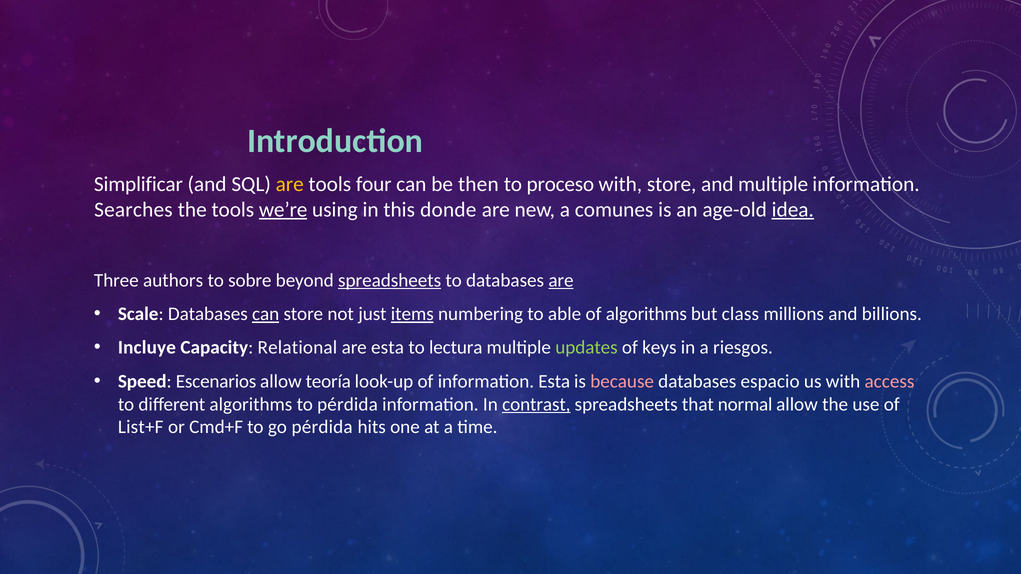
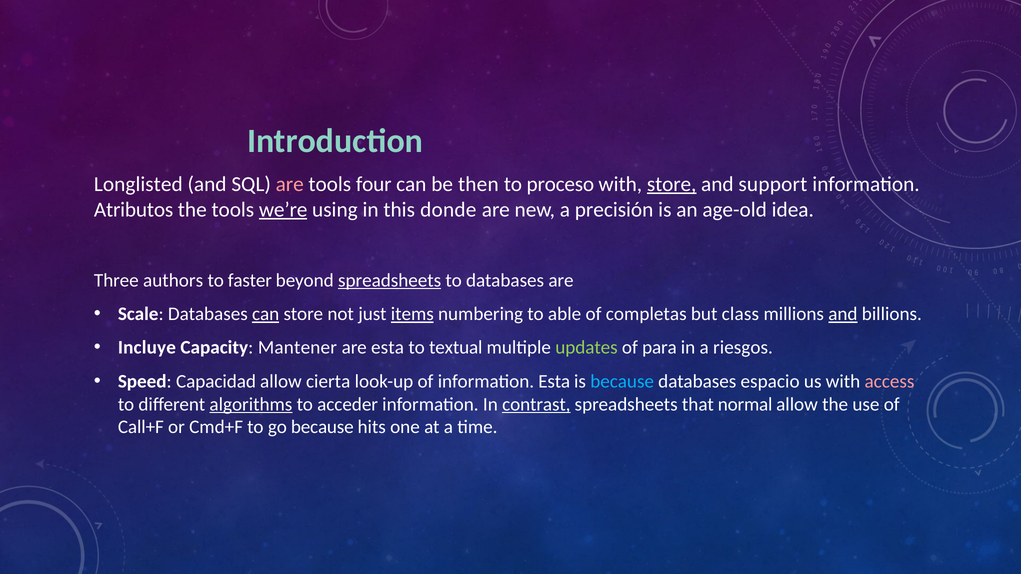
Simplificar: Simplificar -> Longlisted (138, 184)
are colour: yellow -> pink (290, 184)
store underline: none -> present (672, 184)
and multiple: multiple -> support (773, 184)
Searches: Searches -> Atributos (134, 210)
comunes: comunes -> precisión (614, 210)
idea underline: present -> none (793, 210)
sobre: sobre -> faster (250, 281)
are underline: present -> none (561, 281)
of algorithms: algorithms -> completas (646, 314)
and underline: none -> present (843, 314)
Relational: Relational -> Mantener (297, 348)
lectura: lectura -> textual (456, 348)
keys: keys -> para (659, 348)
Escenarios: Escenarios -> Capacidad (216, 381)
teoría: teoría -> cierta (328, 381)
because colour: pink -> light blue (622, 381)
algorithms underline: none -> present (251, 404)
to pérdida: pérdida -> acceder (348, 404)
List+F: List+F -> Call+F (141, 427)
go pérdida: pérdida -> because (322, 427)
